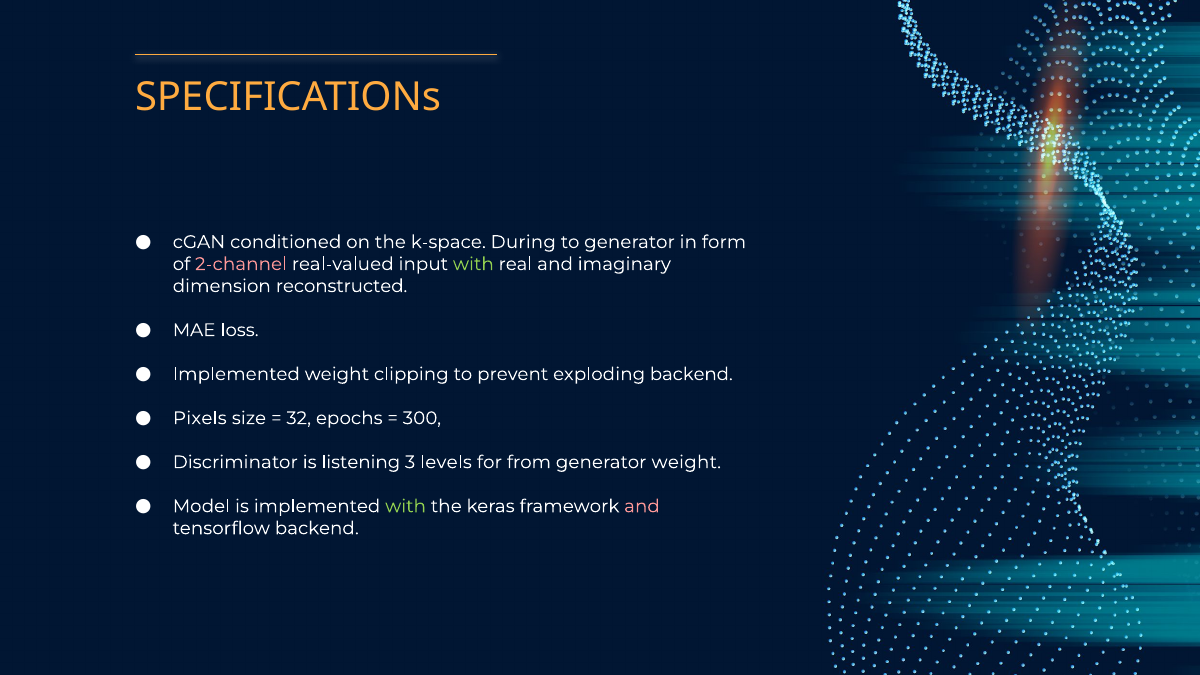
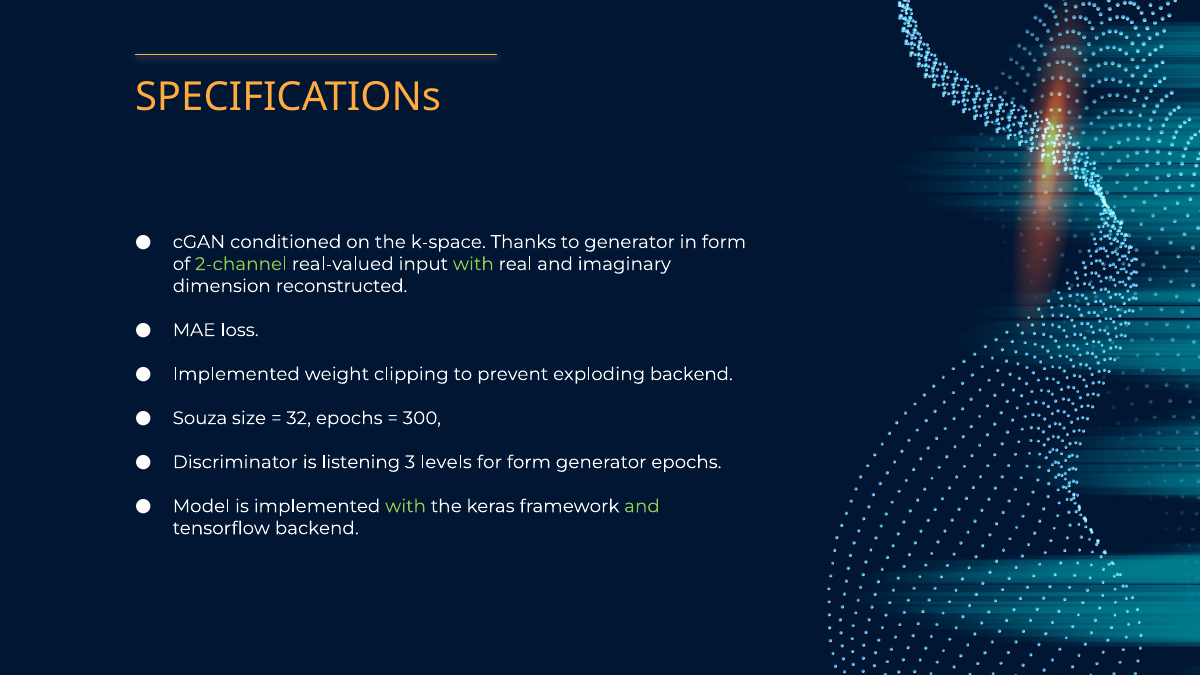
During: During -> Thanks (523, 242)
2-channel colour: pink -> light green (241, 264)
Pixels: Pixels -> Souza (200, 418)
for from: from -> form (529, 462)
generator weight: weight -> epochs (686, 462)
and colour: pink -> light green (642, 506)
